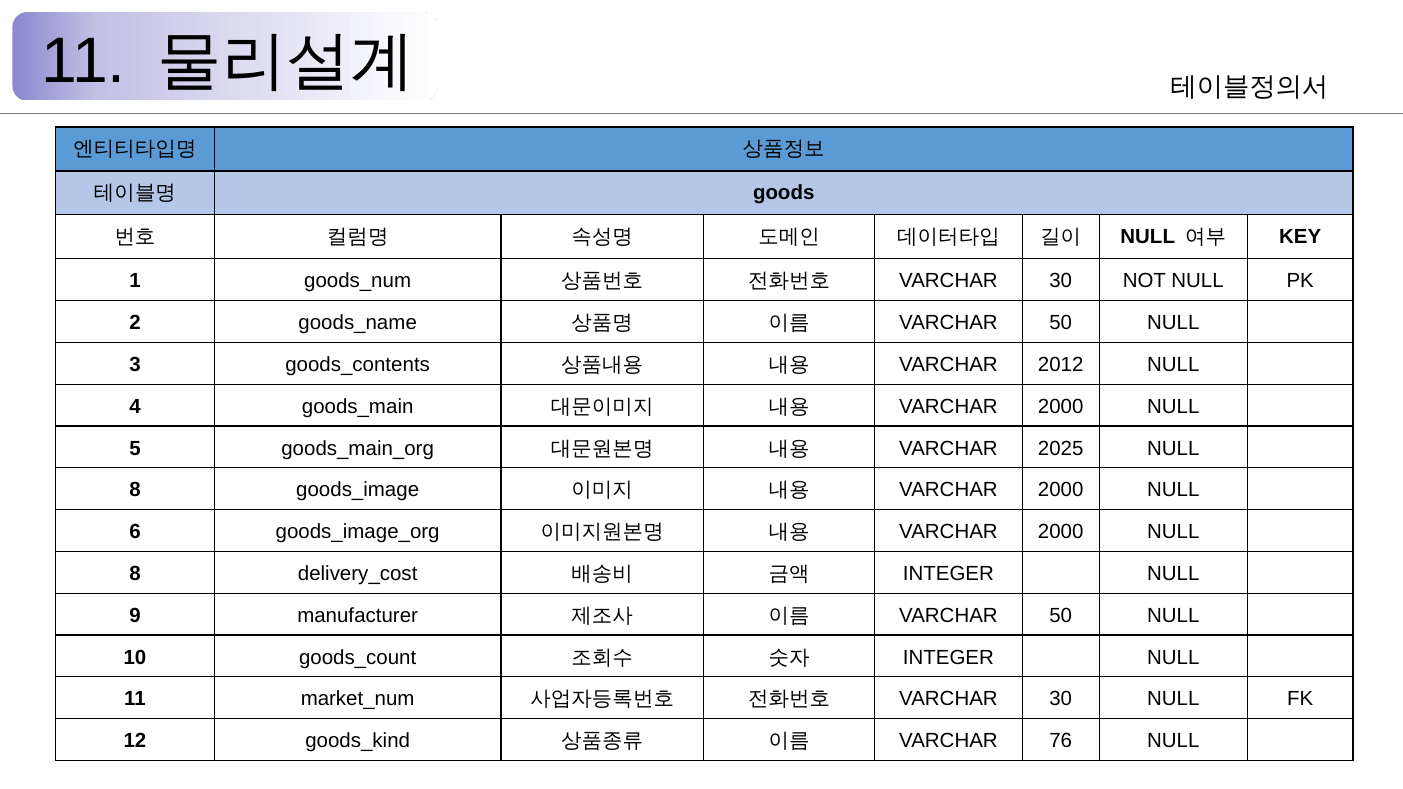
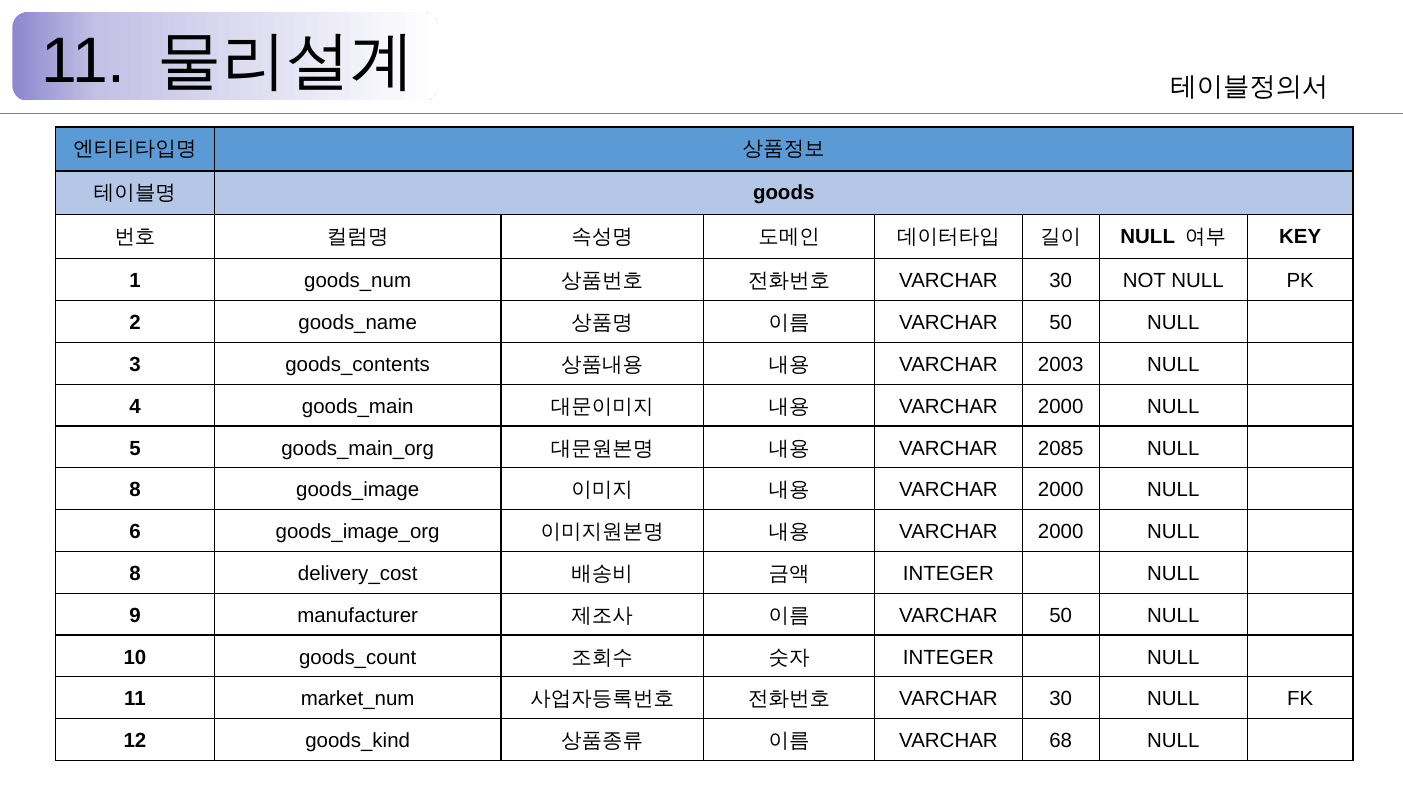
2012: 2012 -> 2003 (1061, 365)
2025: 2025 -> 2085 (1061, 448)
76: 76 -> 68 (1061, 741)
